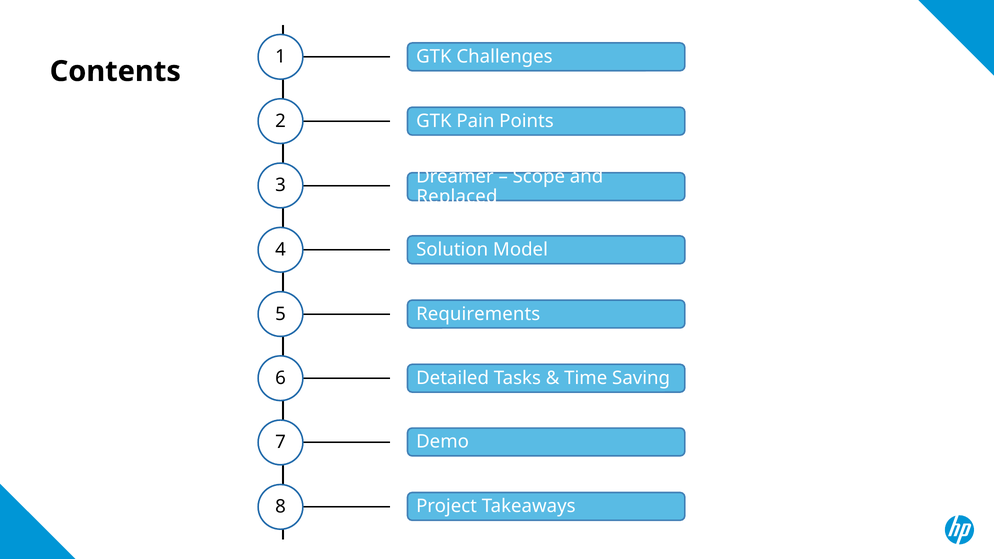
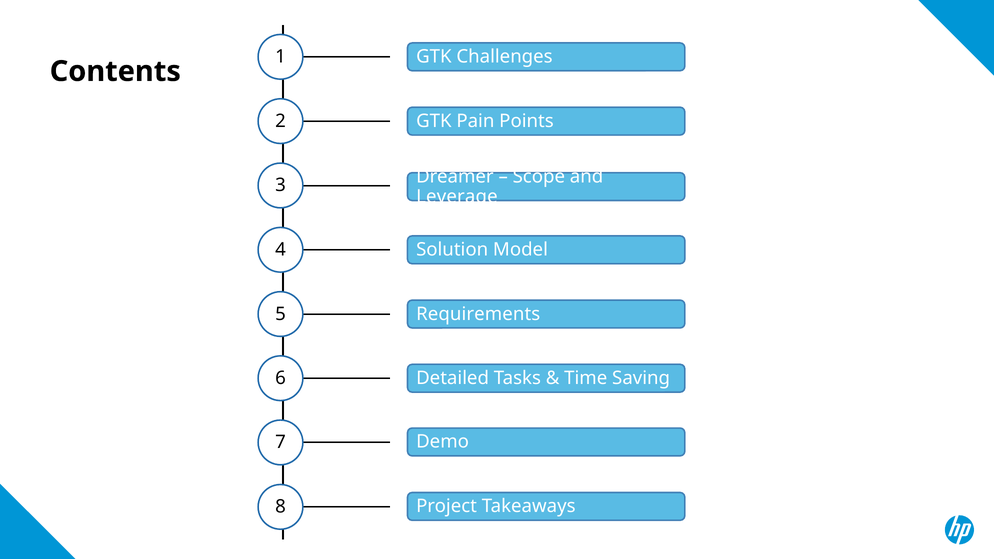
Replaced: Replaced -> Leverage (457, 197)
